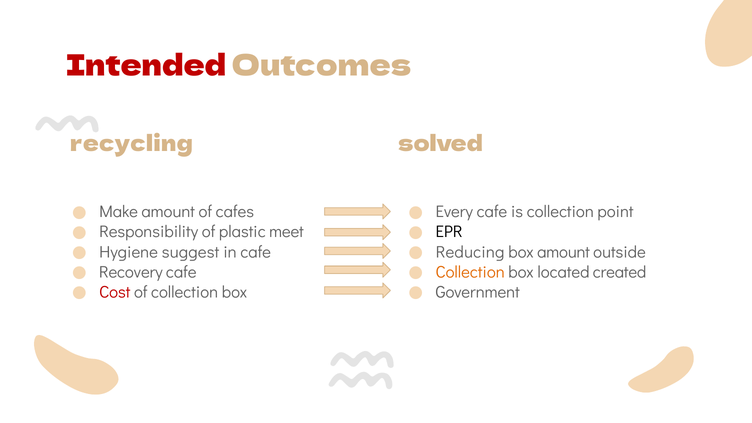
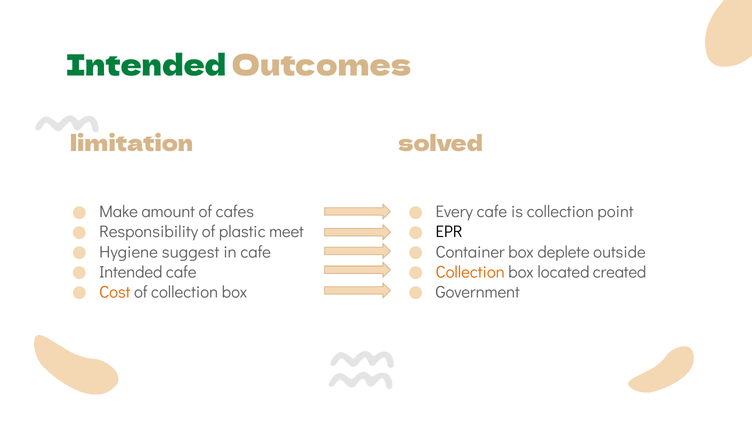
Intended colour: red -> green (146, 66)
recycling: recycling -> limitation (132, 144)
Reducing: Reducing -> Container (470, 252)
box amount: amount -> deplete (564, 252)
Recovery: Recovery -> Intended (131, 272)
Cost colour: red -> orange (115, 292)
